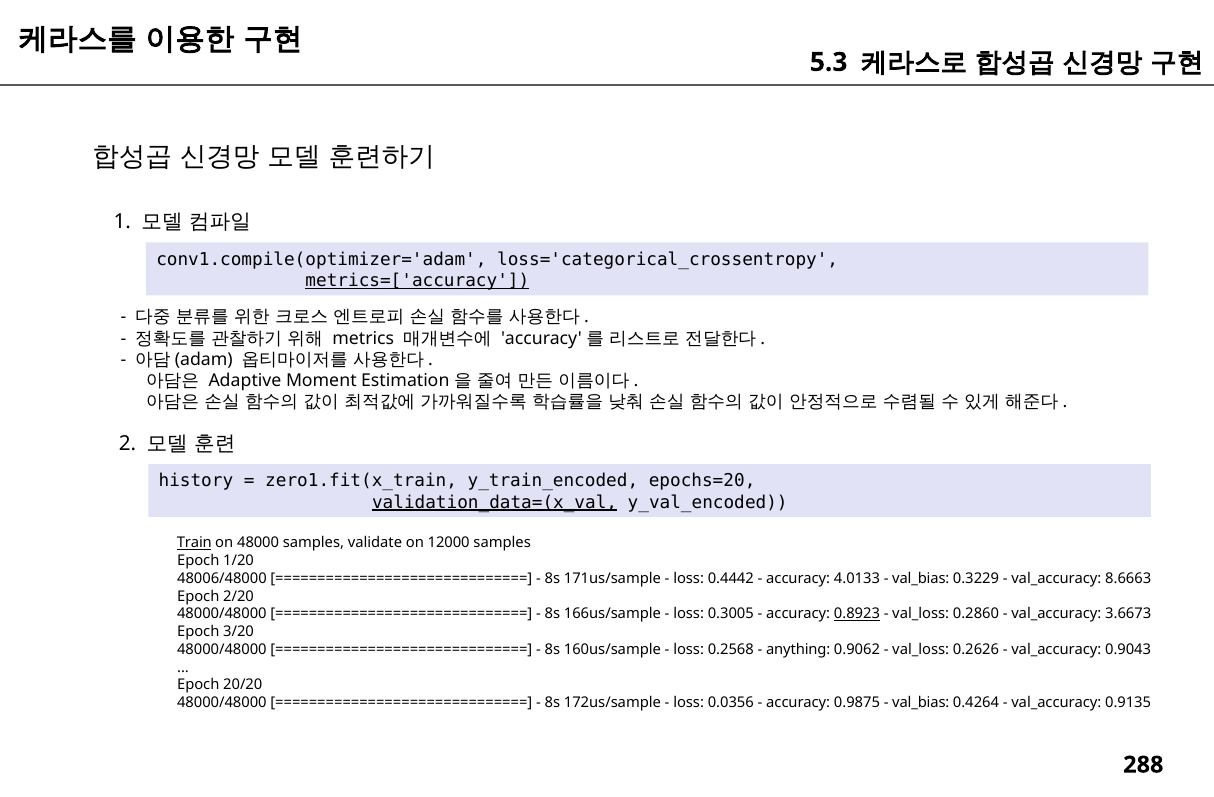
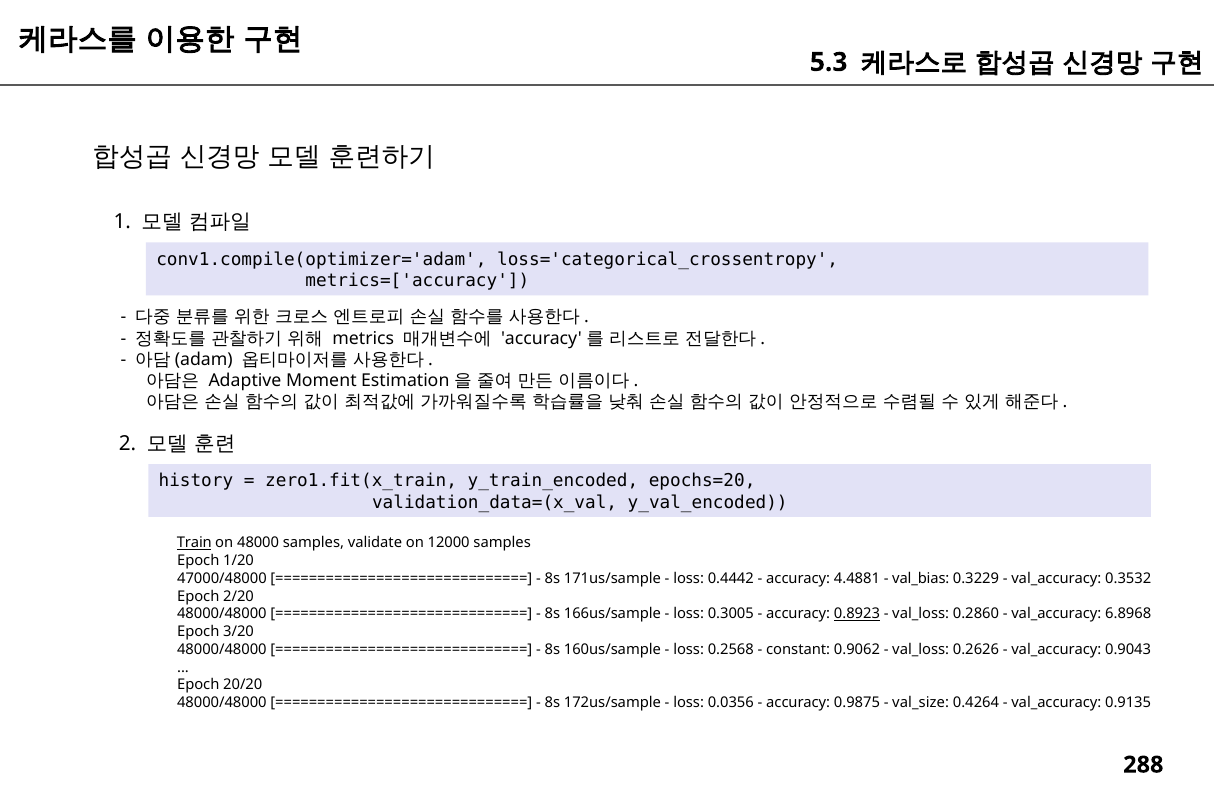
metrics=['accuracy underline: present -> none (417, 281)
validation_data=(x_val underline: present -> none (495, 503)
48006/48000: 48006/48000 -> 47000/48000 (222, 579)
4.0133: 4.0133 -> 4.4881 (857, 579)
8.6663: 8.6663 -> 0.3532 (1128, 579)
3.6673: 3.6673 -> 6.8968 (1128, 614)
anything: anything -> constant (798, 650)
val_bias: val_bias -> val_size (921, 703)
